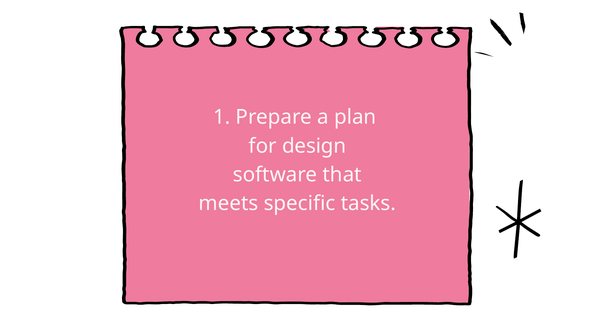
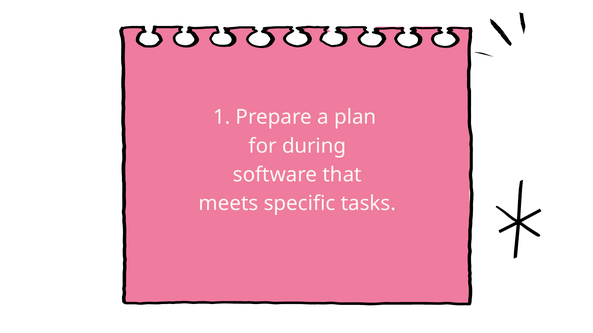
design: design -> during (314, 146)
